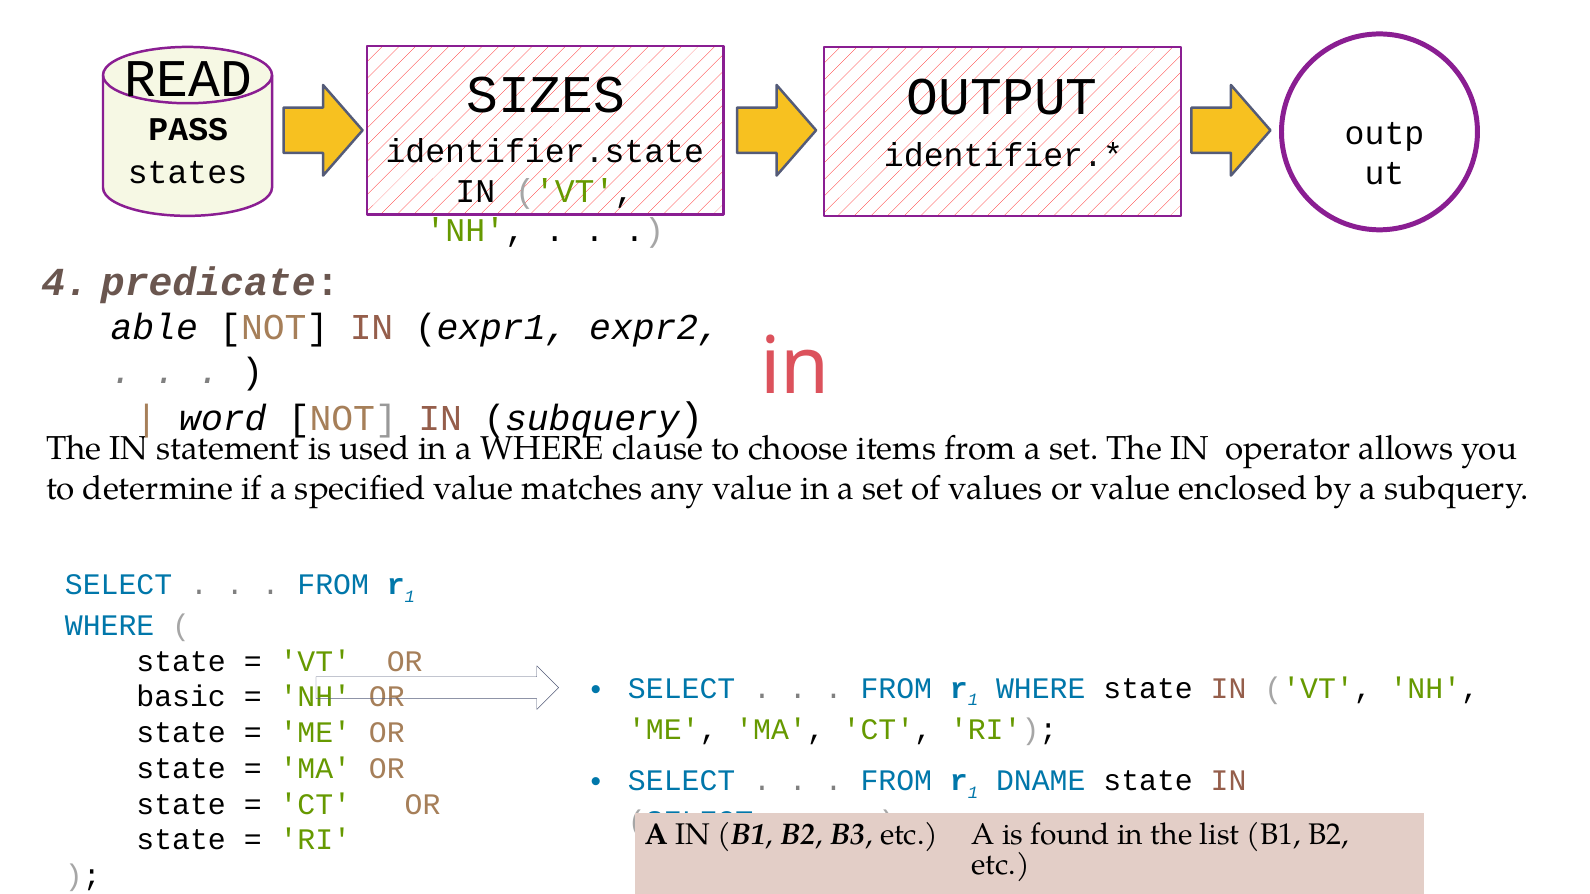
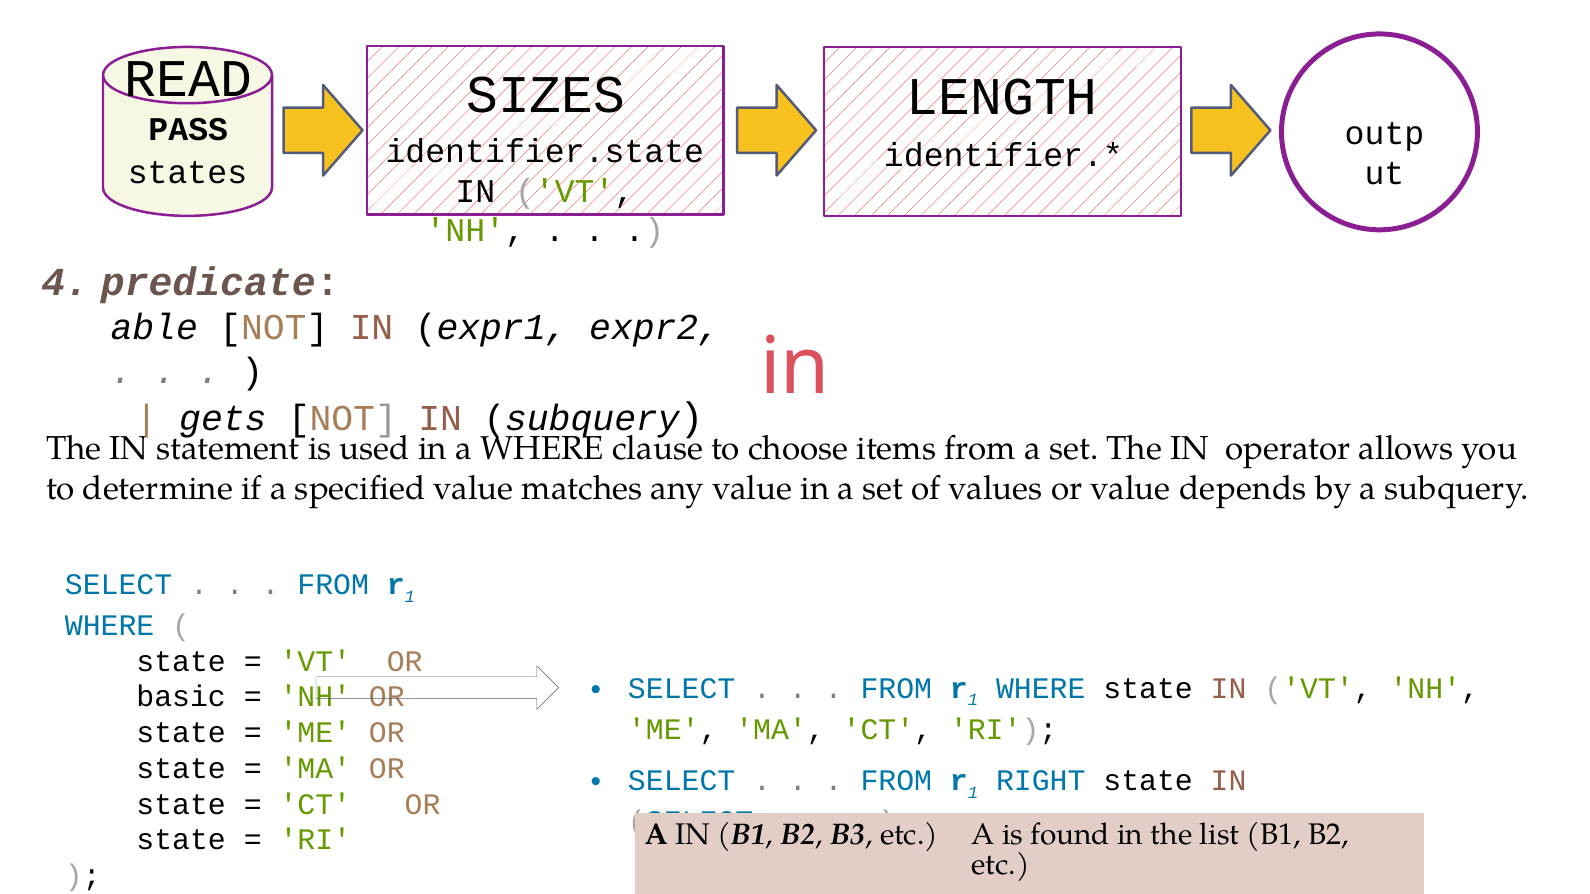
OUTPUT: OUTPUT -> LENGTH (1002, 97)
word: word -> gets (223, 419)
enclosed: enclosed -> depends (1243, 489)
DNAME: DNAME -> RIGHT (1041, 781)
